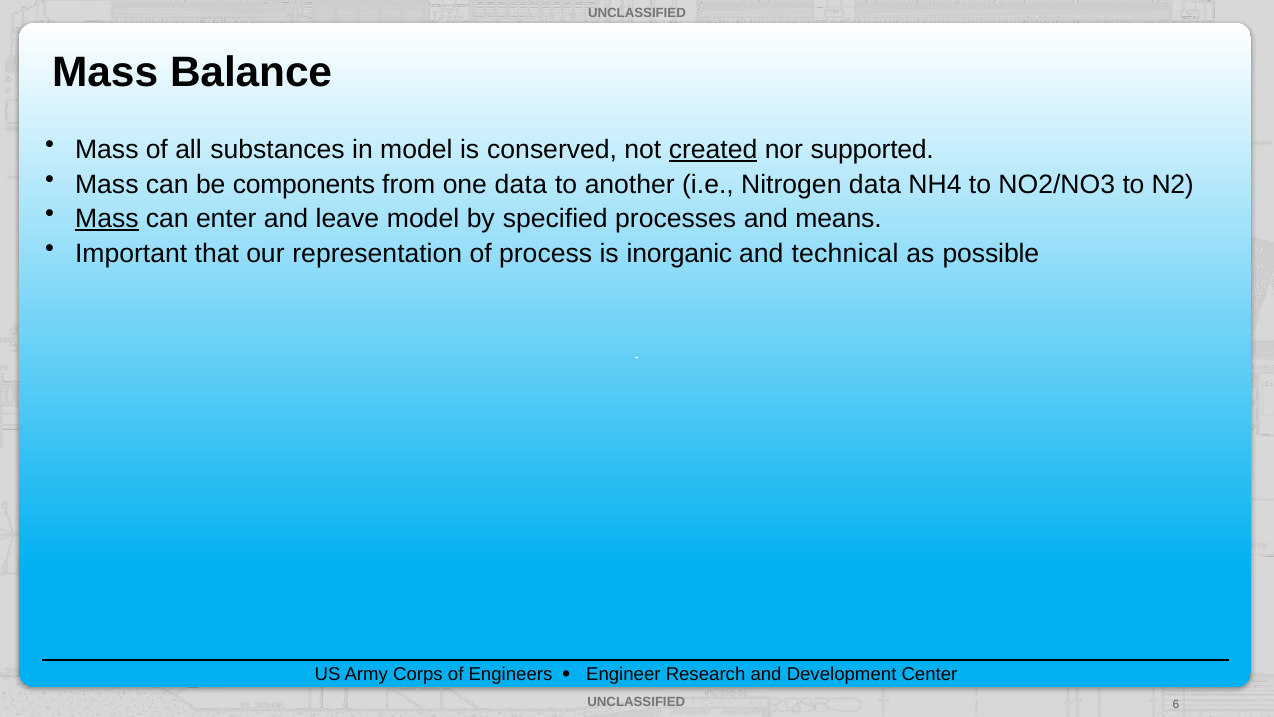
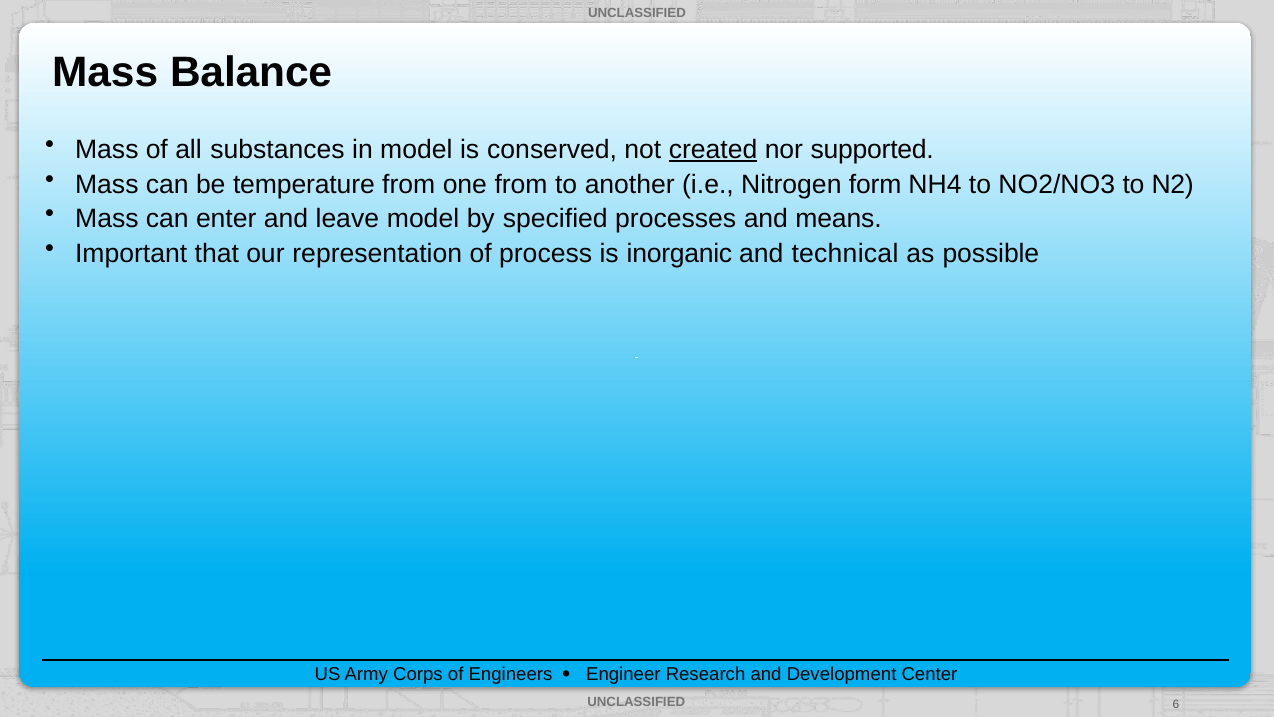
components: components -> temperature (304, 184)
one data: data -> from (521, 184)
Nitrogen data: data -> form (875, 184)
Mass underline: present -> none (107, 218)
